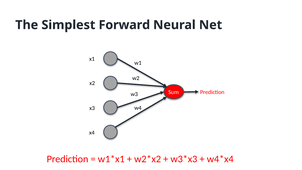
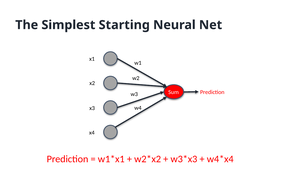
Forward: Forward -> Starting (124, 25)
